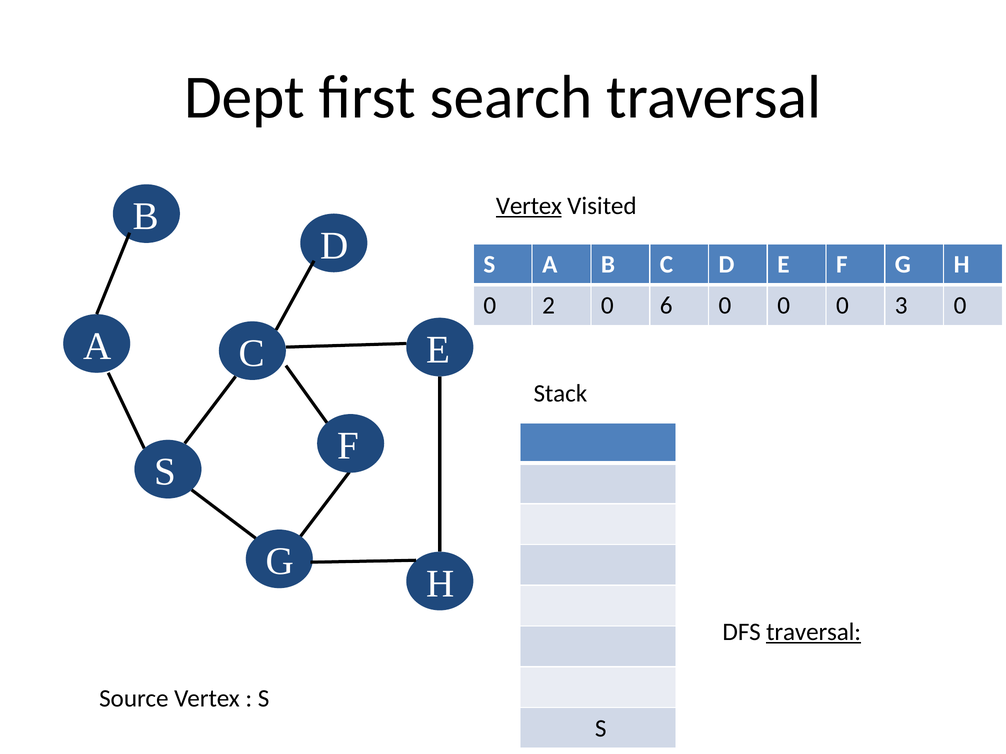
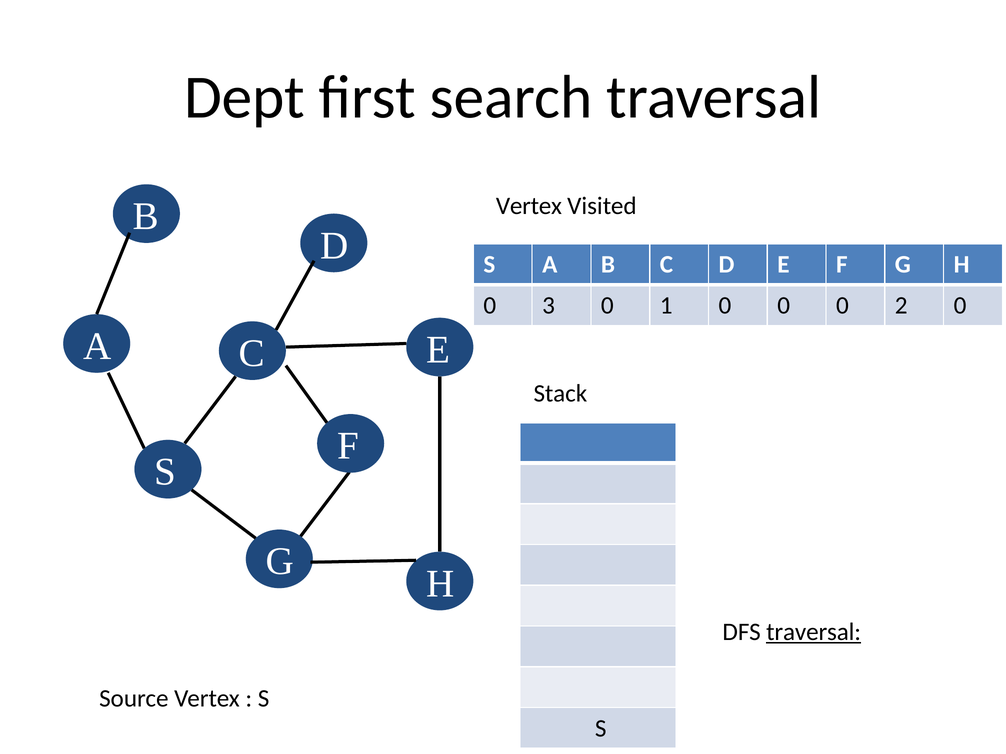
Vertex underline: present -> none (529, 206)
2: 2 -> 3 (549, 306)
6: 6 -> 1 (666, 306)
3: 3 -> 2 (901, 306)
